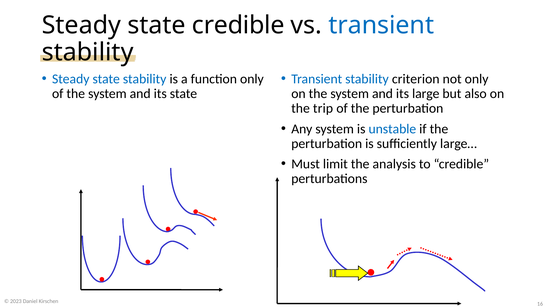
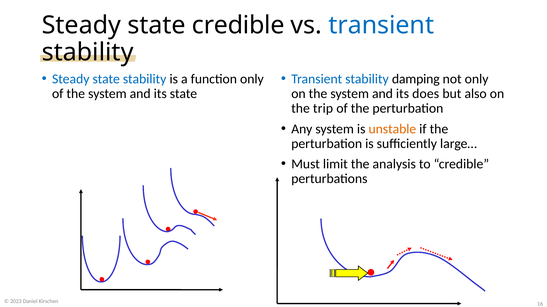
criterion: criterion -> damping (416, 79)
large: large -> does (426, 94)
unstable colour: blue -> orange (392, 129)
